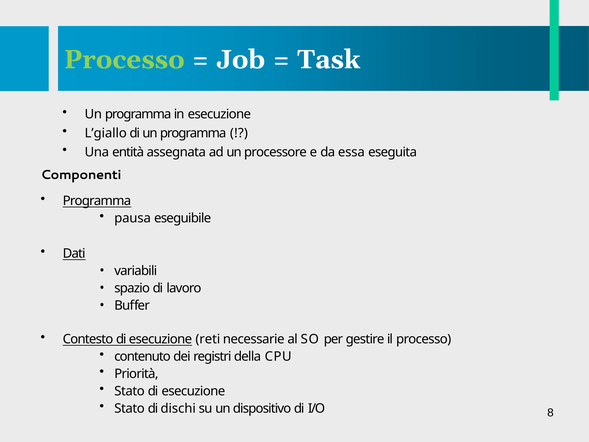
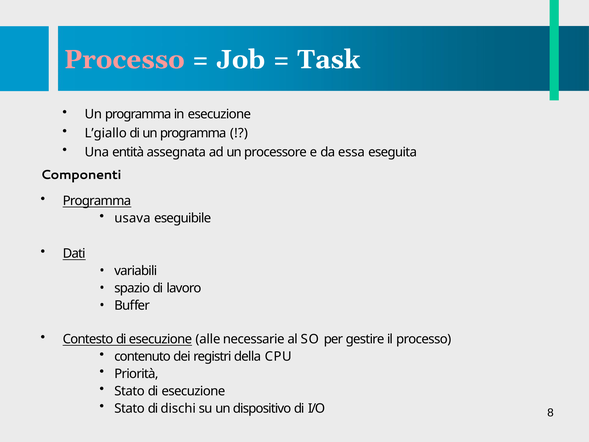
Processo colour: light green -> pink (124, 60)
pausa: pausa -> usava (132, 218)
reti: reti -> alle (208, 339)
